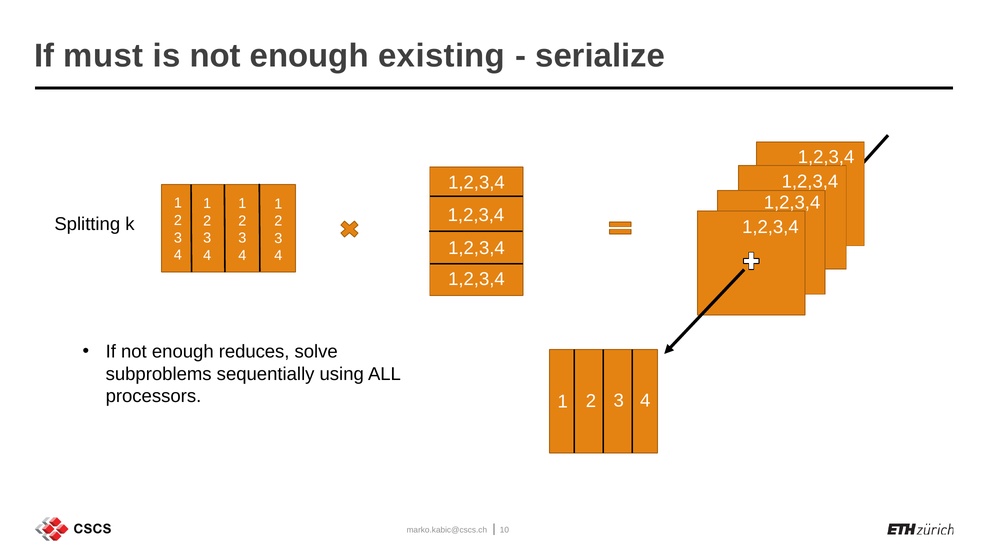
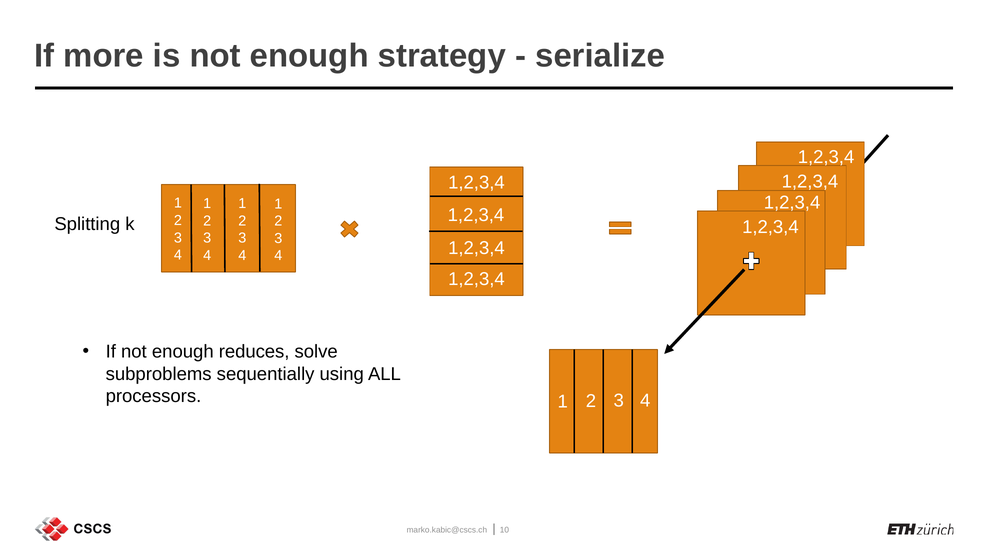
must: must -> more (103, 56)
existing: existing -> strategy (442, 56)
